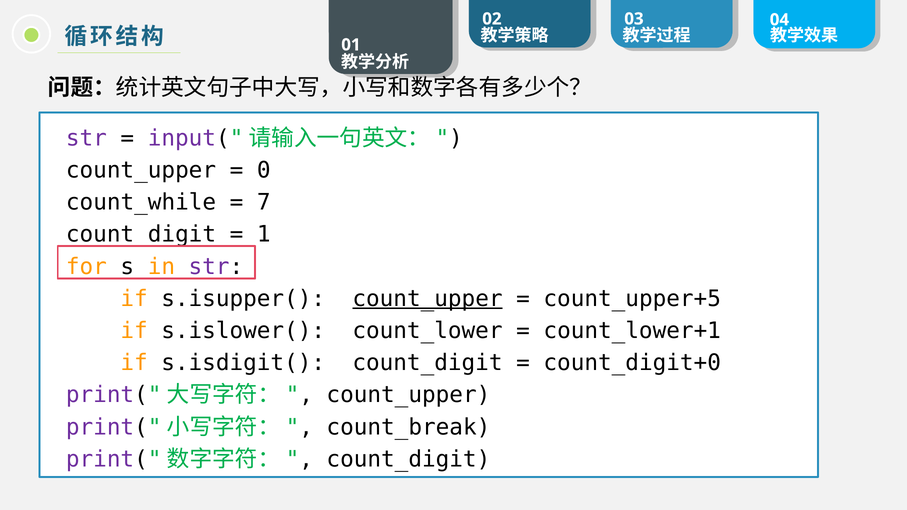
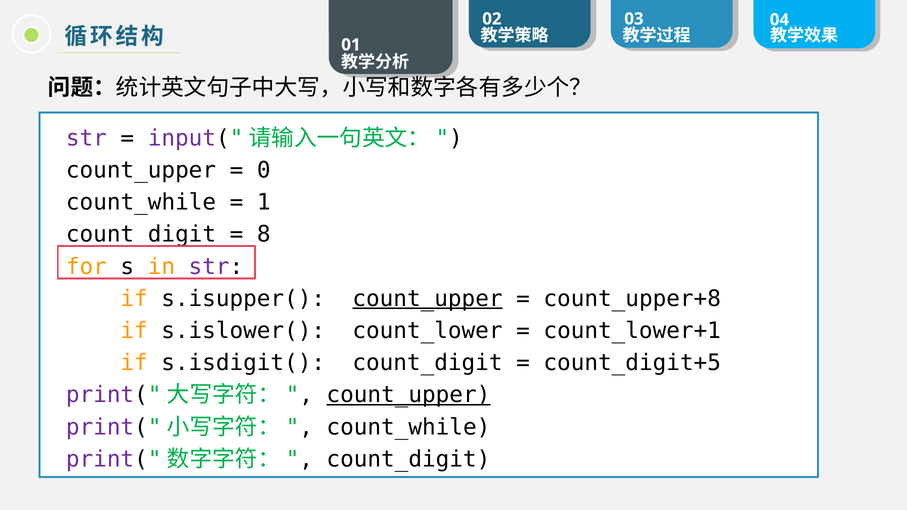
7: 7 -> 1 (264, 202)
1: 1 -> 8 (264, 235)
count_upper+5: count_upper+5 -> count_upper+8 (632, 299)
count_digit+0: count_digit+0 -> count_digit+5 (632, 363)
count_upper underline: none -> present (408, 395)
count_break: count_break -> count_while (408, 427)
